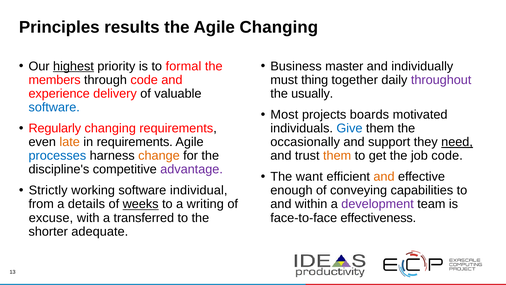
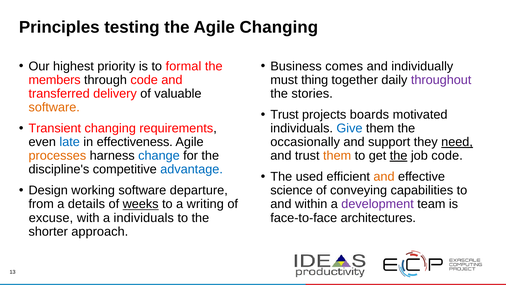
results: results -> testing (132, 27)
highest underline: present -> none (73, 66)
master: master -> comes (344, 66)
experience: experience -> transferred (59, 94)
usually: usually -> stories (312, 94)
software colour: blue -> orange (54, 107)
Most: Most -> Trust (284, 115)
Regularly: Regularly -> Transient (55, 128)
late colour: orange -> blue (70, 142)
in requirements: requirements -> effectiveness (135, 142)
processes colour: blue -> orange (57, 156)
change colour: orange -> blue (159, 156)
the underline: none -> present (399, 156)
advantage colour: purple -> blue (192, 169)
want: want -> used (309, 177)
Strictly: Strictly -> Design (48, 190)
individual: individual -> departure (199, 190)
enough: enough -> science (292, 190)
a transferred: transferred -> individuals (144, 218)
effectiveness: effectiveness -> architectures (378, 218)
adequate: adequate -> approach (100, 231)
